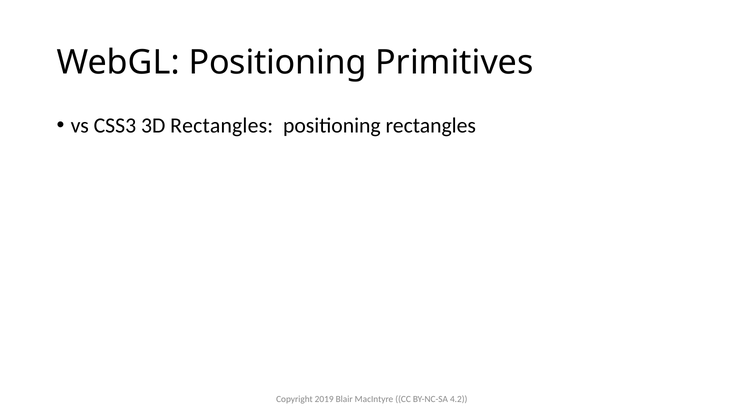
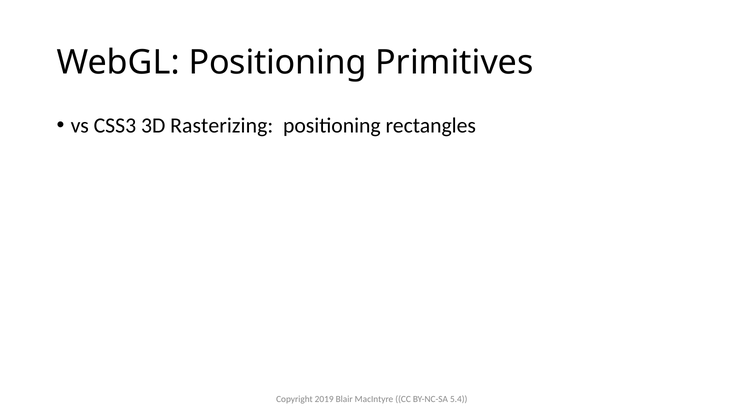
3D Rectangles: Rectangles -> Rasterizing (222, 126)
4.2: 4.2 -> 5.4 (459, 400)
